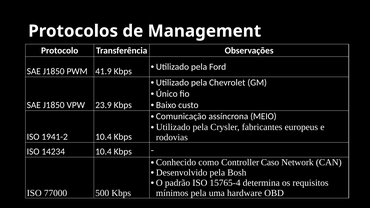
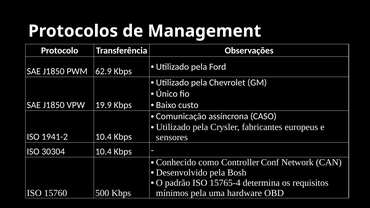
41.9: 41.9 -> 62.9 (103, 71)
23.9: 23.9 -> 19.9 (103, 105)
MEIO: MEIO -> CASO (263, 116)
rodovias: rodovias -> sensores (172, 137)
14234: 14234 -> 30304 (53, 152)
Caso: Caso -> Conf (270, 162)
77000: 77000 -> 15760 (56, 193)
